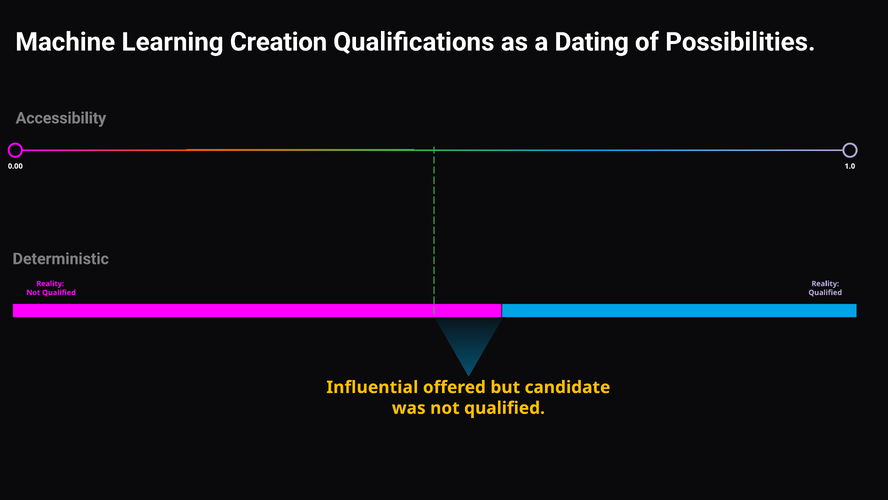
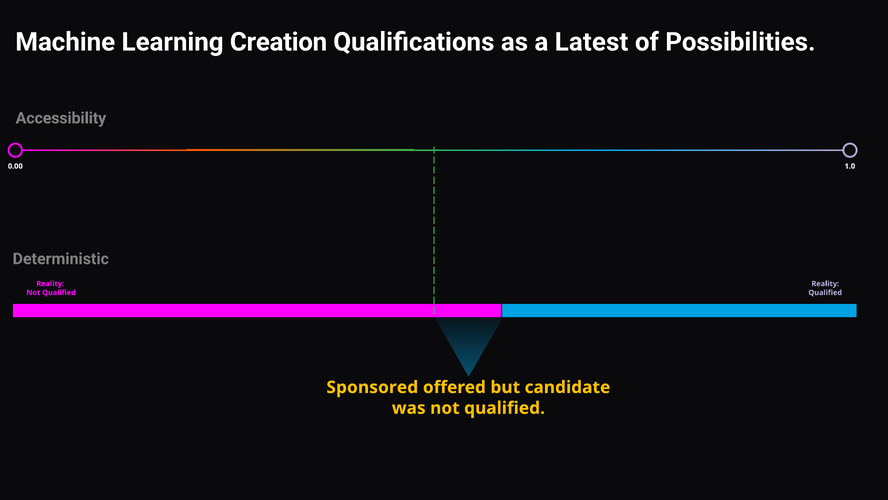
Dating: Dating -> Latest (592, 42)
Influential: Influential -> Sponsored (372, 387)
